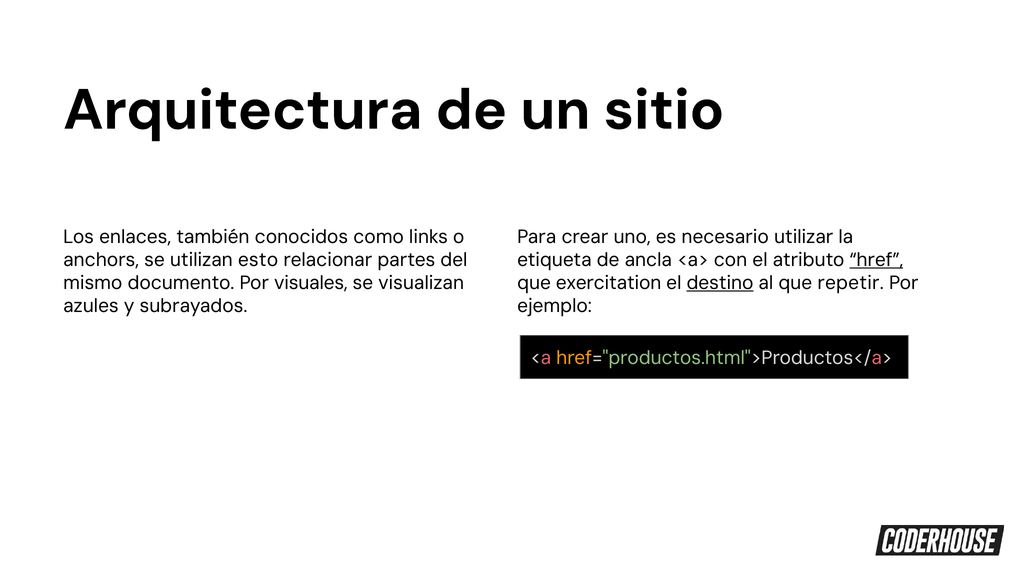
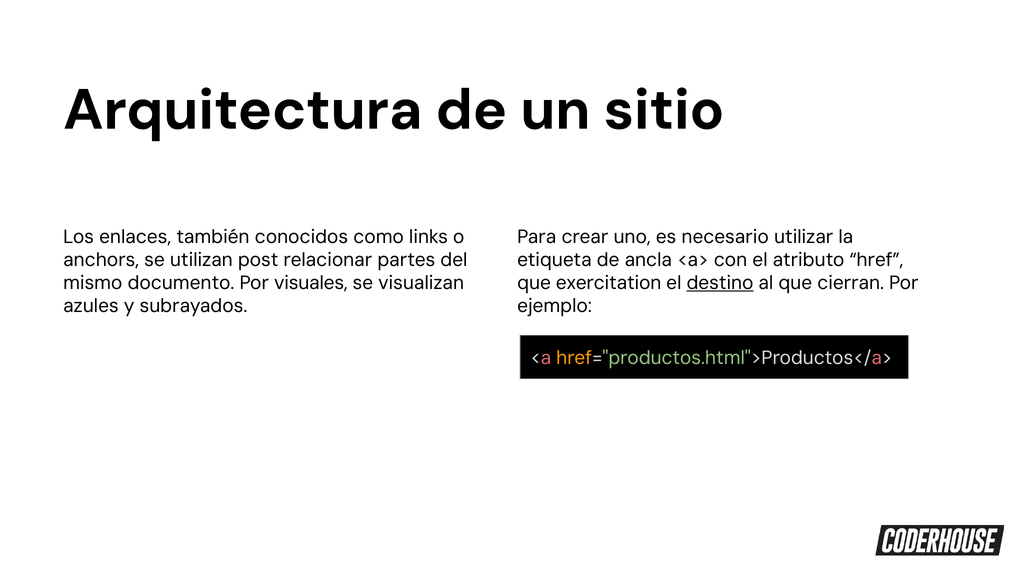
esto: esto -> post (258, 260)
href underline: present -> none (876, 260)
repetir: repetir -> cierran (851, 283)
